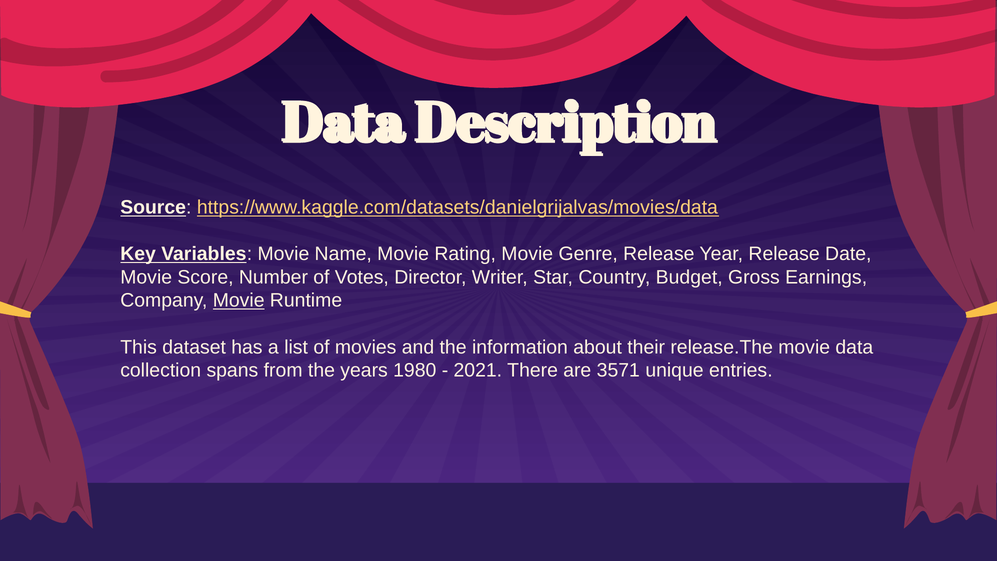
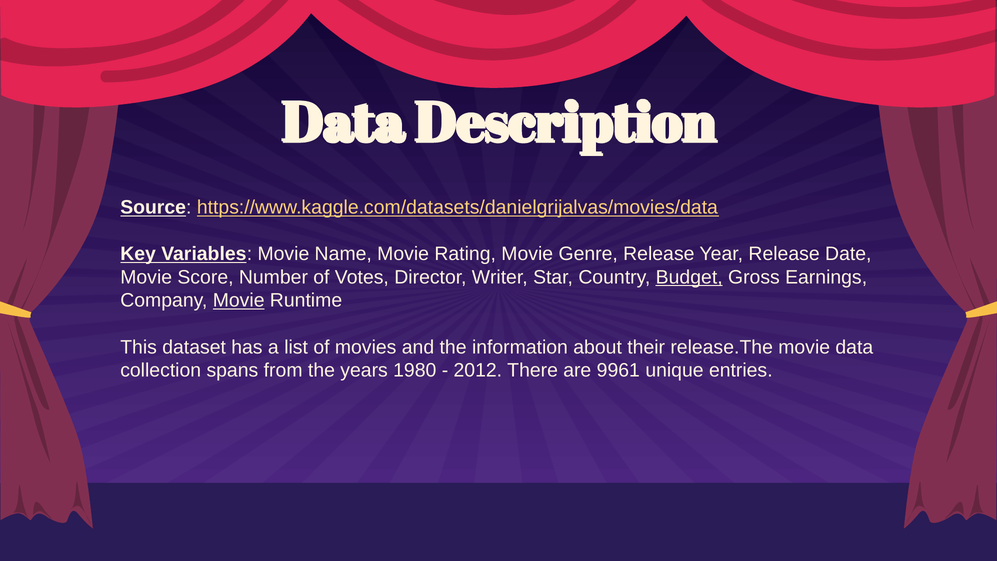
Budget underline: none -> present (689, 277)
2021: 2021 -> 2012 (478, 370)
3571: 3571 -> 9961 (618, 370)
